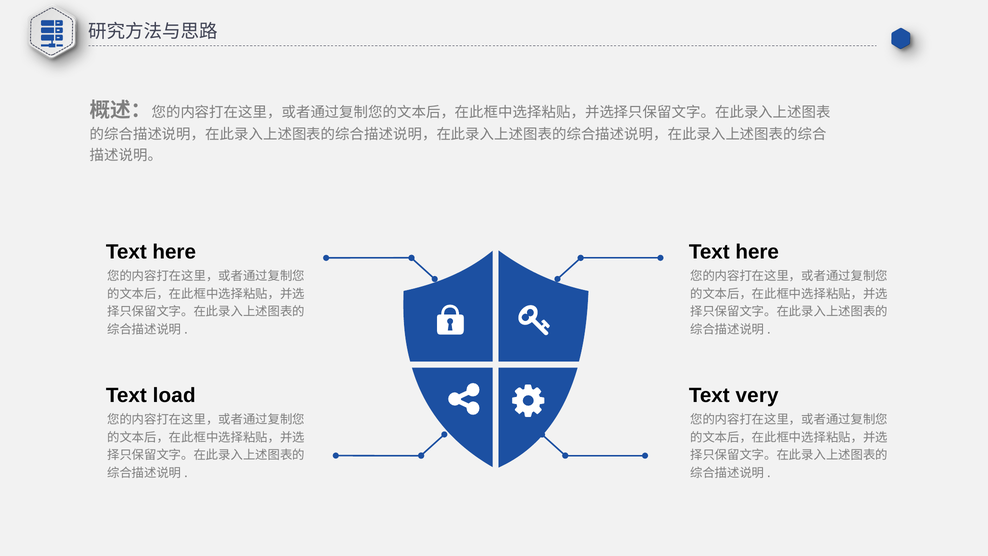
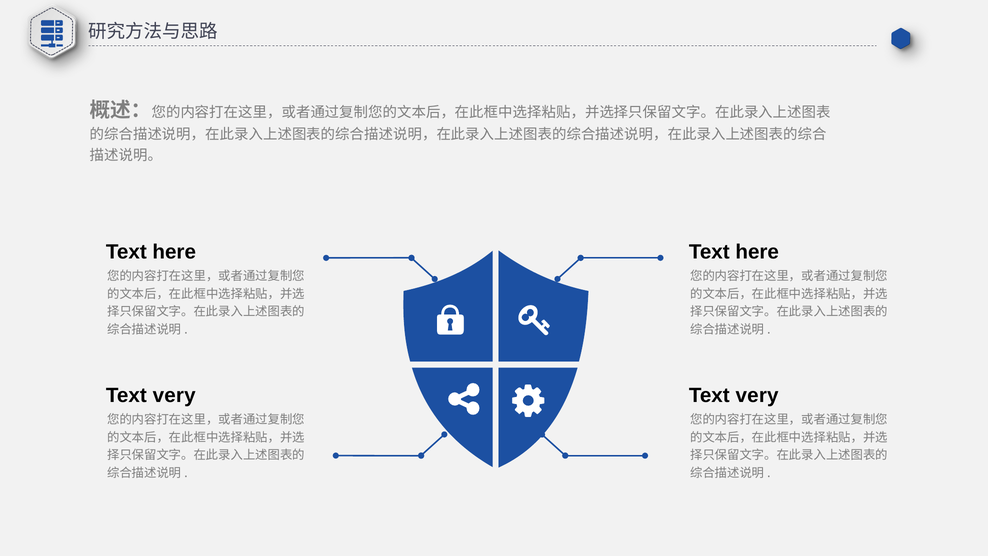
load: load -> very (174, 395)
